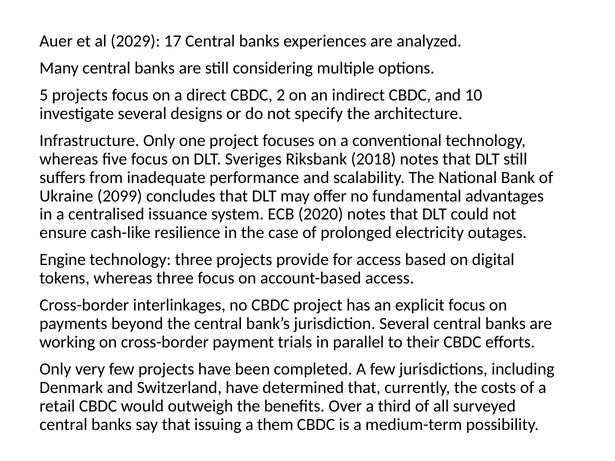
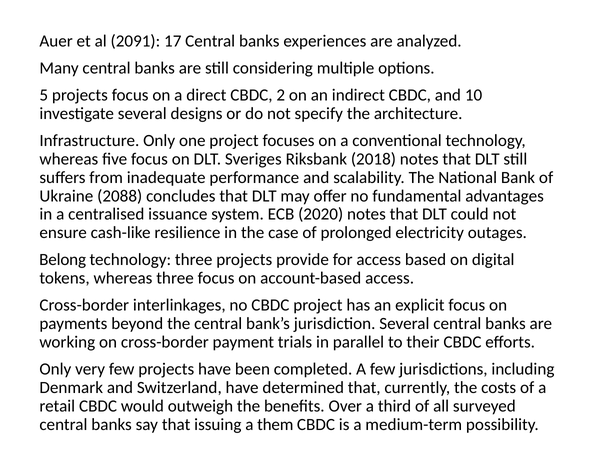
2029: 2029 -> 2091 (135, 41)
2099: 2099 -> 2088 (120, 196)
Engine: Engine -> Belong (63, 260)
